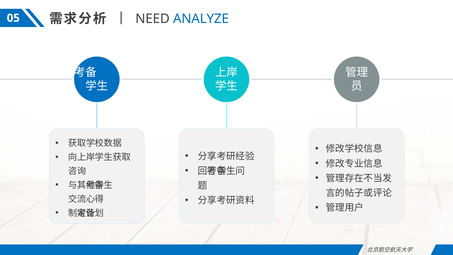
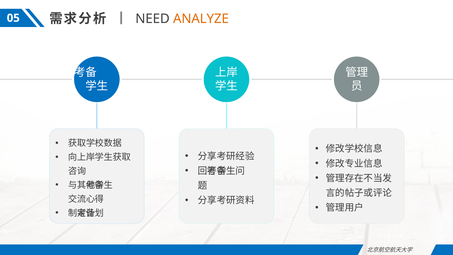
ANALYZE colour: blue -> orange (201, 19)
